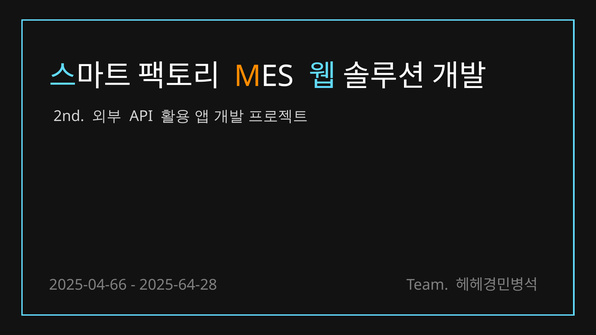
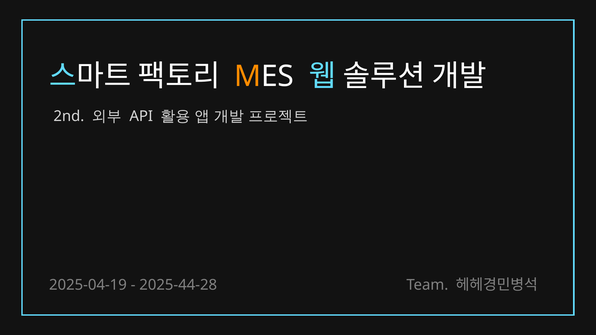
2025-04-66: 2025-04-66 -> 2025-04-19 (88, 285)
2025-64-28: 2025-64-28 -> 2025-44-28 (178, 285)
